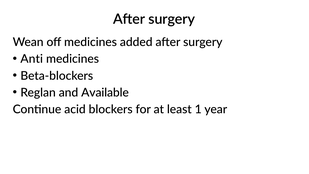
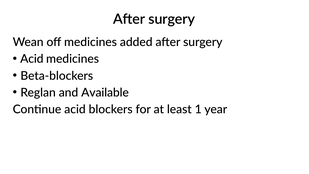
Anti: Anti -> Acid (32, 59)
